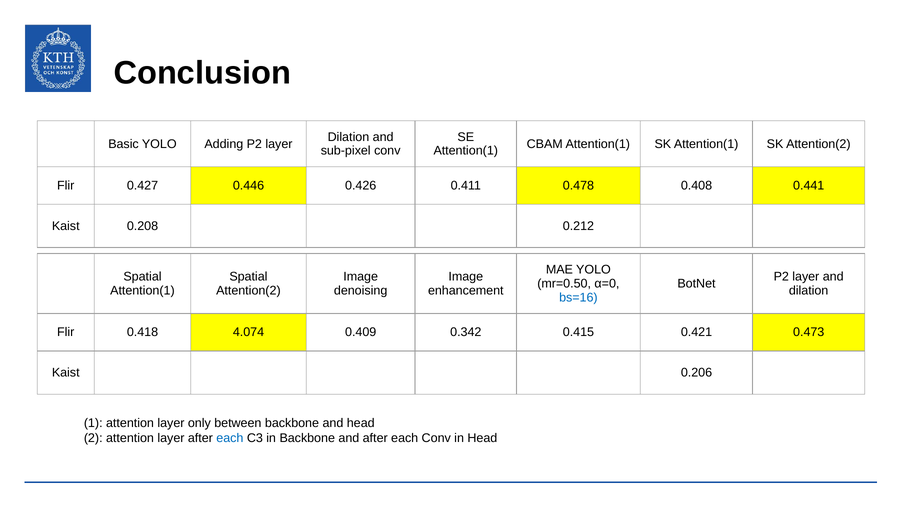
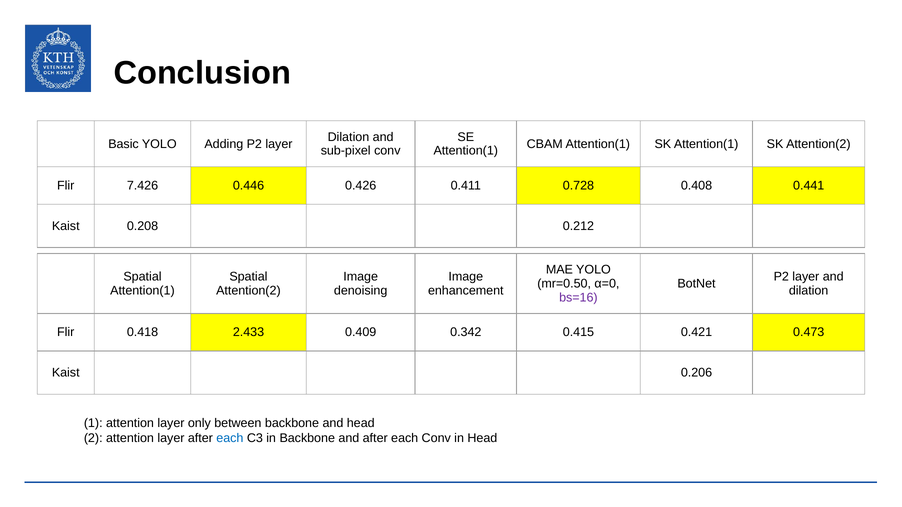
0.427: 0.427 -> 7.426 (143, 186)
0.478: 0.478 -> 0.728 (578, 186)
bs=16 colour: blue -> purple (578, 298)
4.074: 4.074 -> 2.433 (249, 333)
